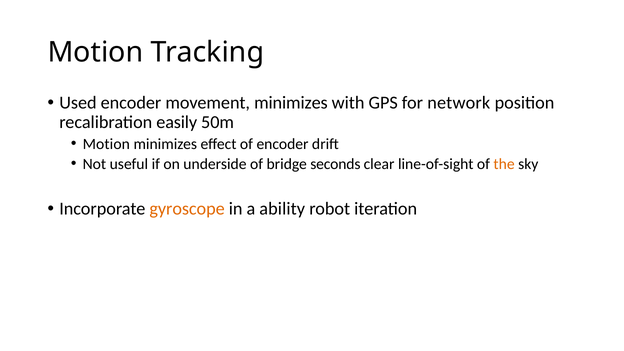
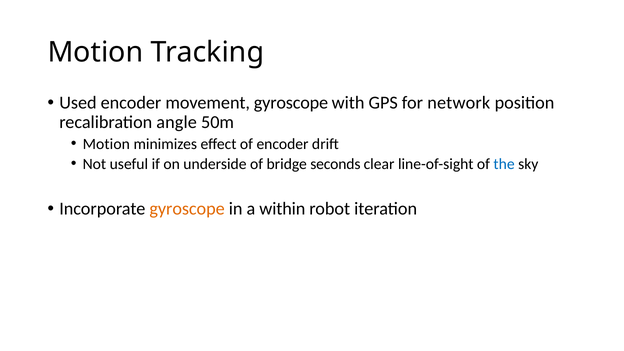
movement minimizes: minimizes -> gyroscope (291, 103)
easily: easily -> angle (177, 122)
the colour: orange -> blue (504, 164)
ability: ability -> within (282, 209)
